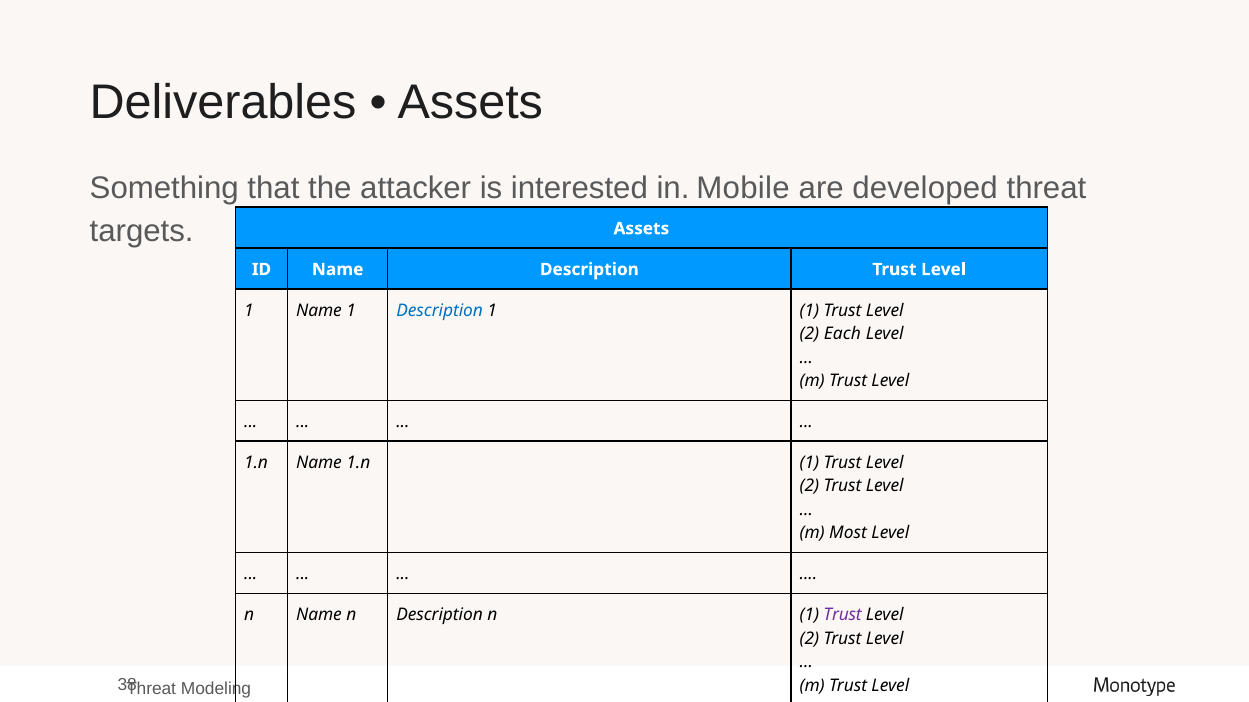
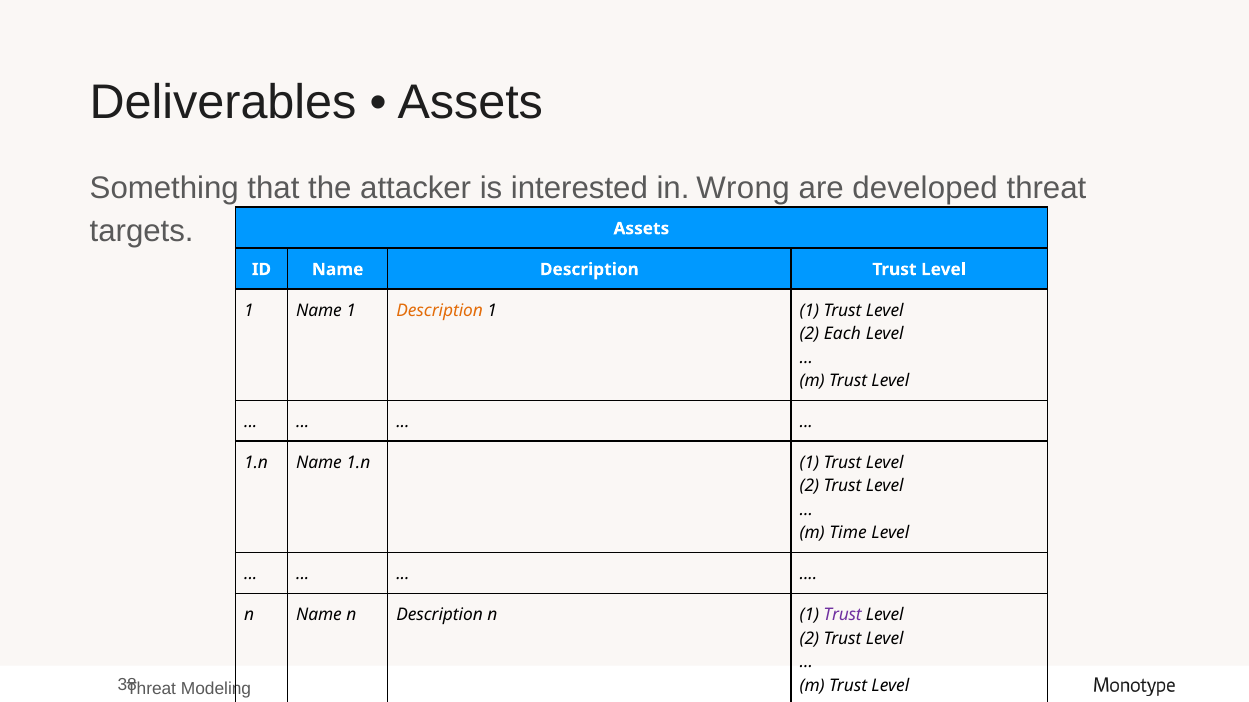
Mobile: Mobile -> Wrong (743, 189)
Description colour: blue -> orange (440, 311)
Most: Most -> Time (848, 534)
